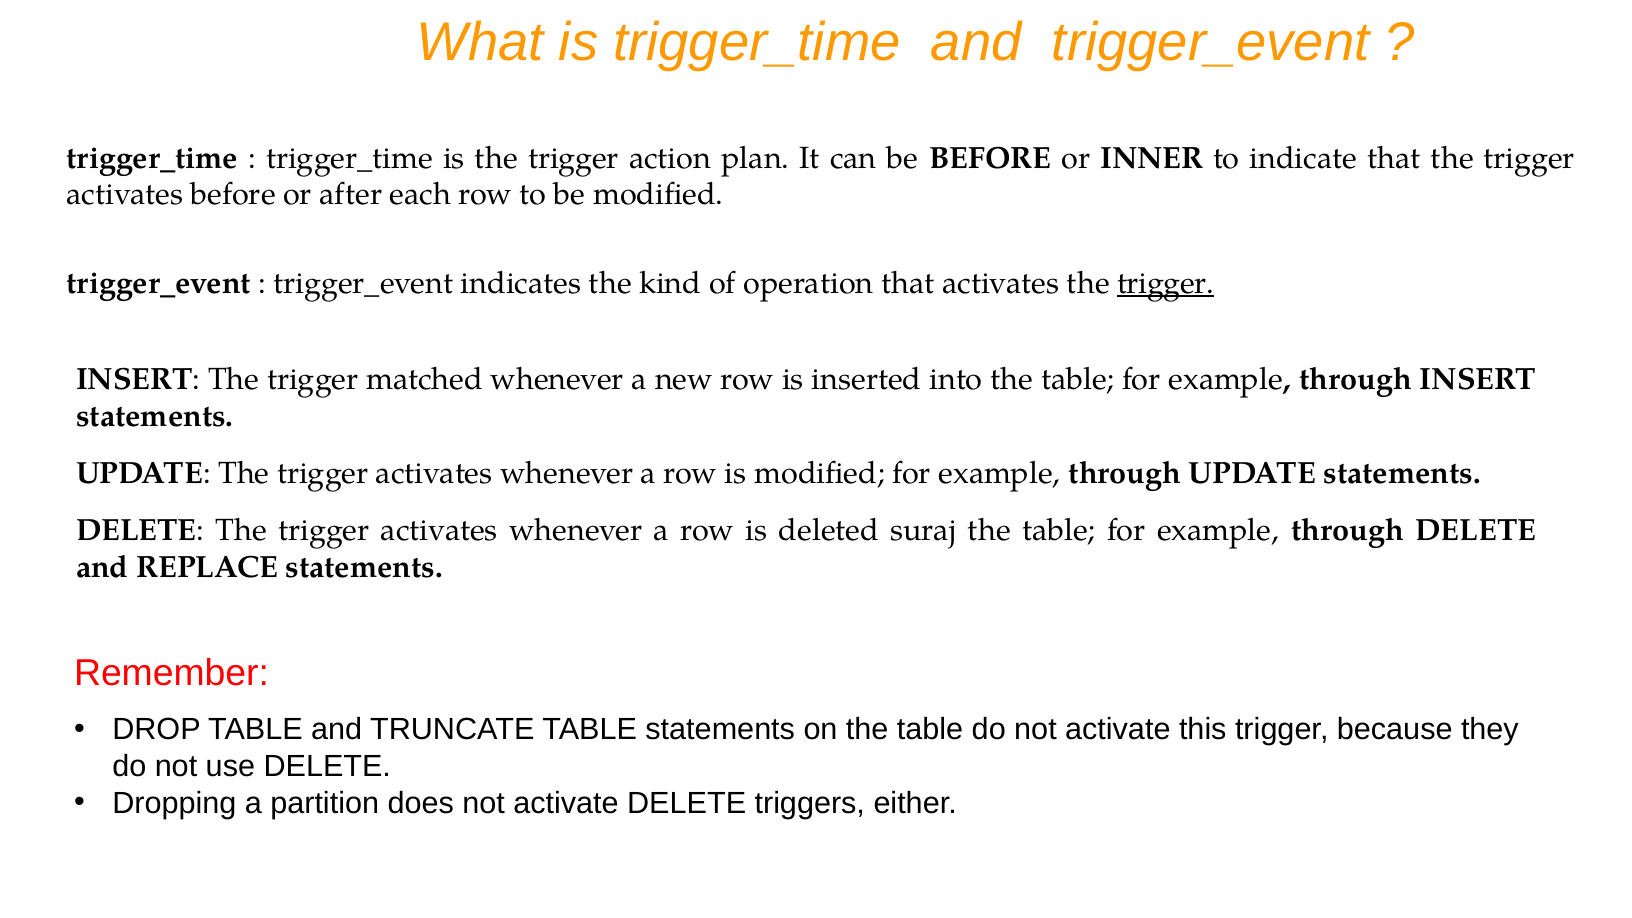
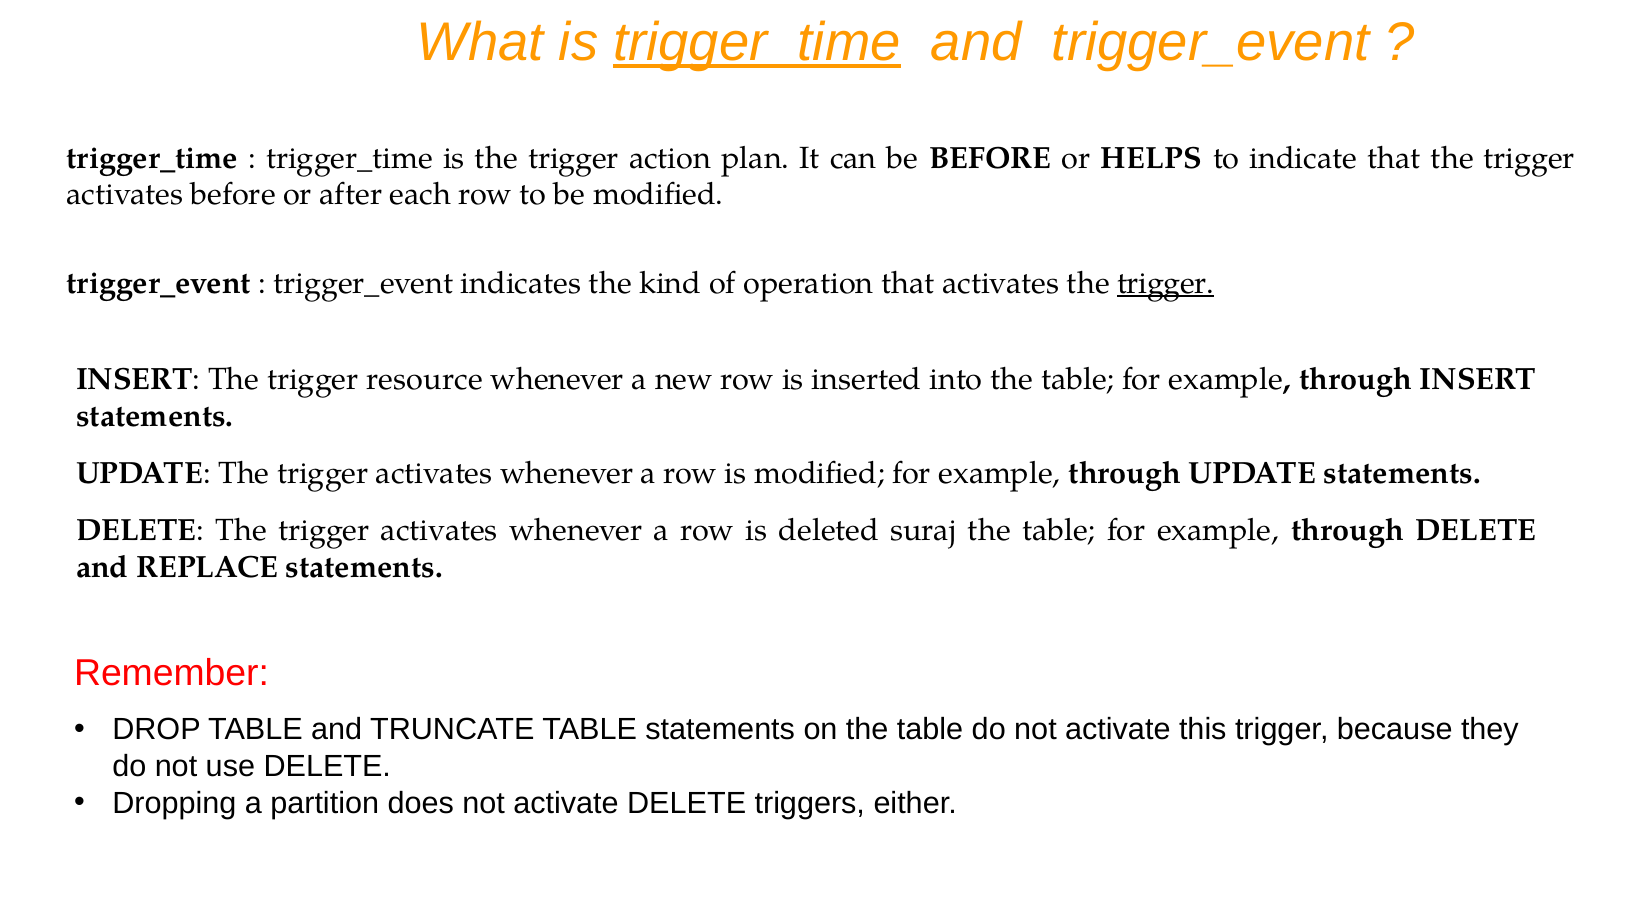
trigger_time underline: none -> present (757, 42)
INNER: INNER -> HELPS (1152, 158)
matched: matched -> resource (424, 379)
